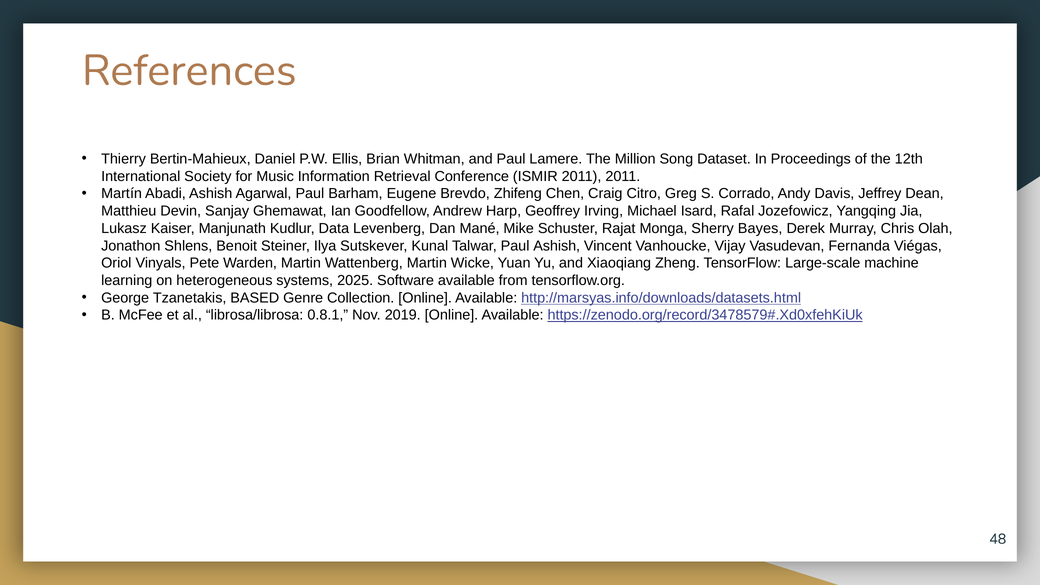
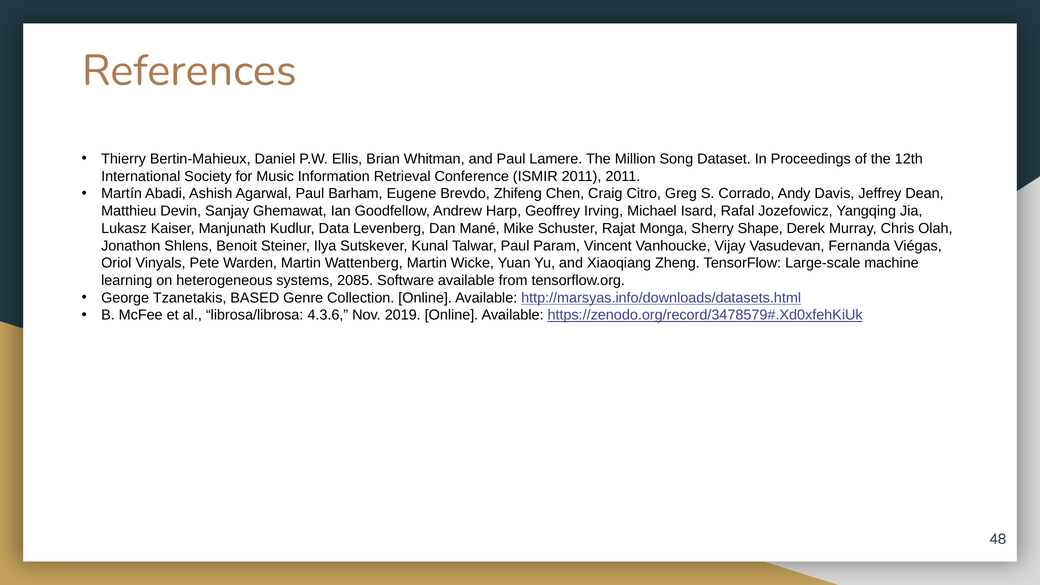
Bayes: Bayes -> Shape (760, 228)
Paul Ashish: Ashish -> Param (557, 246)
2025: 2025 -> 2085 (355, 280)
0.8.1: 0.8.1 -> 4.3.6 (328, 315)
